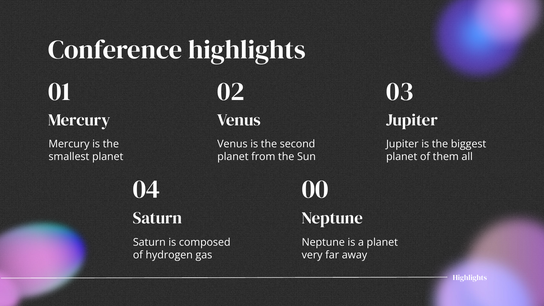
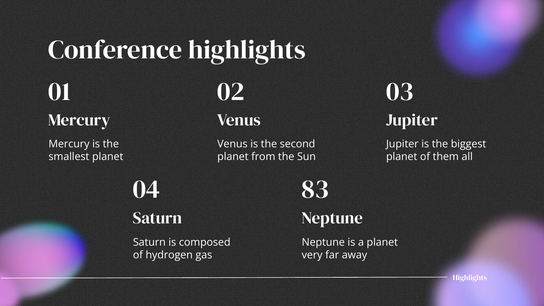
00: 00 -> 83 (315, 189)
